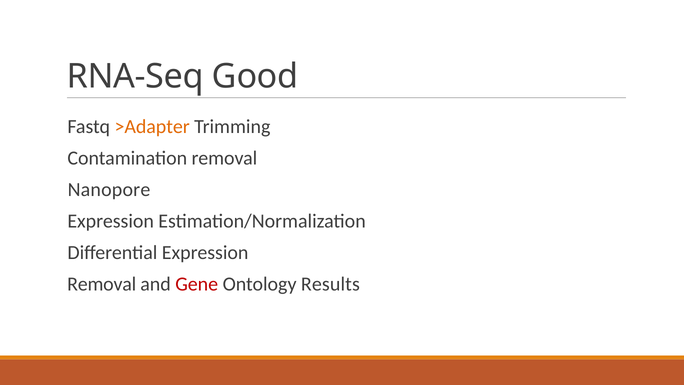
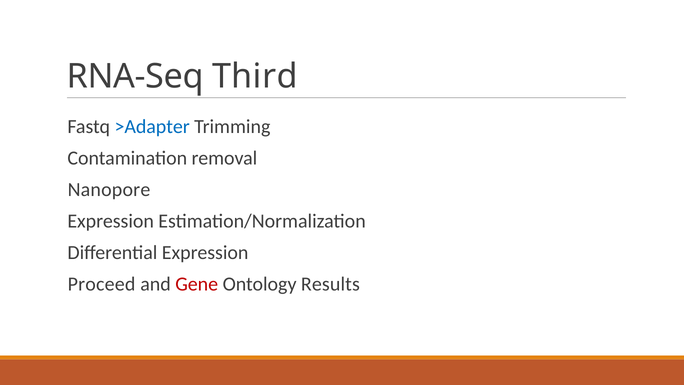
Good: Good -> Third (255, 77)
>Adapter colour: orange -> blue (152, 127)
Removal: Removal -> Proceed (102, 284)
